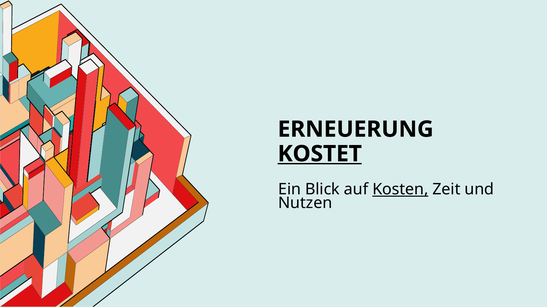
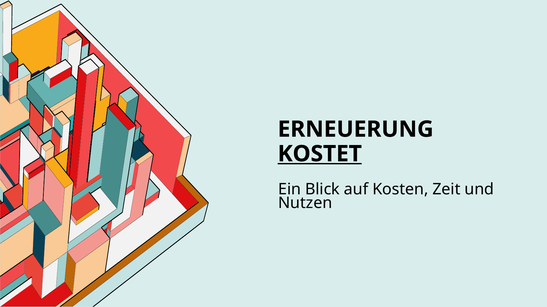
Kosten underline: present -> none (400, 190)
